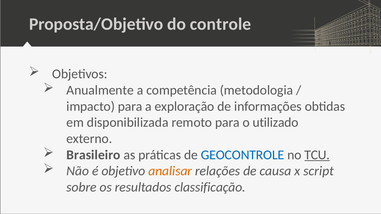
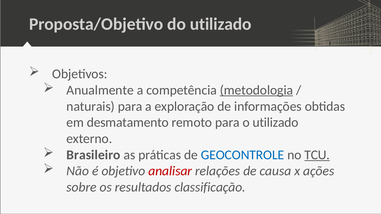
do controle: controle -> utilizado (221, 24)
metodologia underline: none -> present (256, 90)
impacto: impacto -> naturais (91, 106)
disponibilizada: disponibilizada -> desmatamento (128, 123)
analisar colour: orange -> red (170, 171)
script: script -> ações (319, 171)
